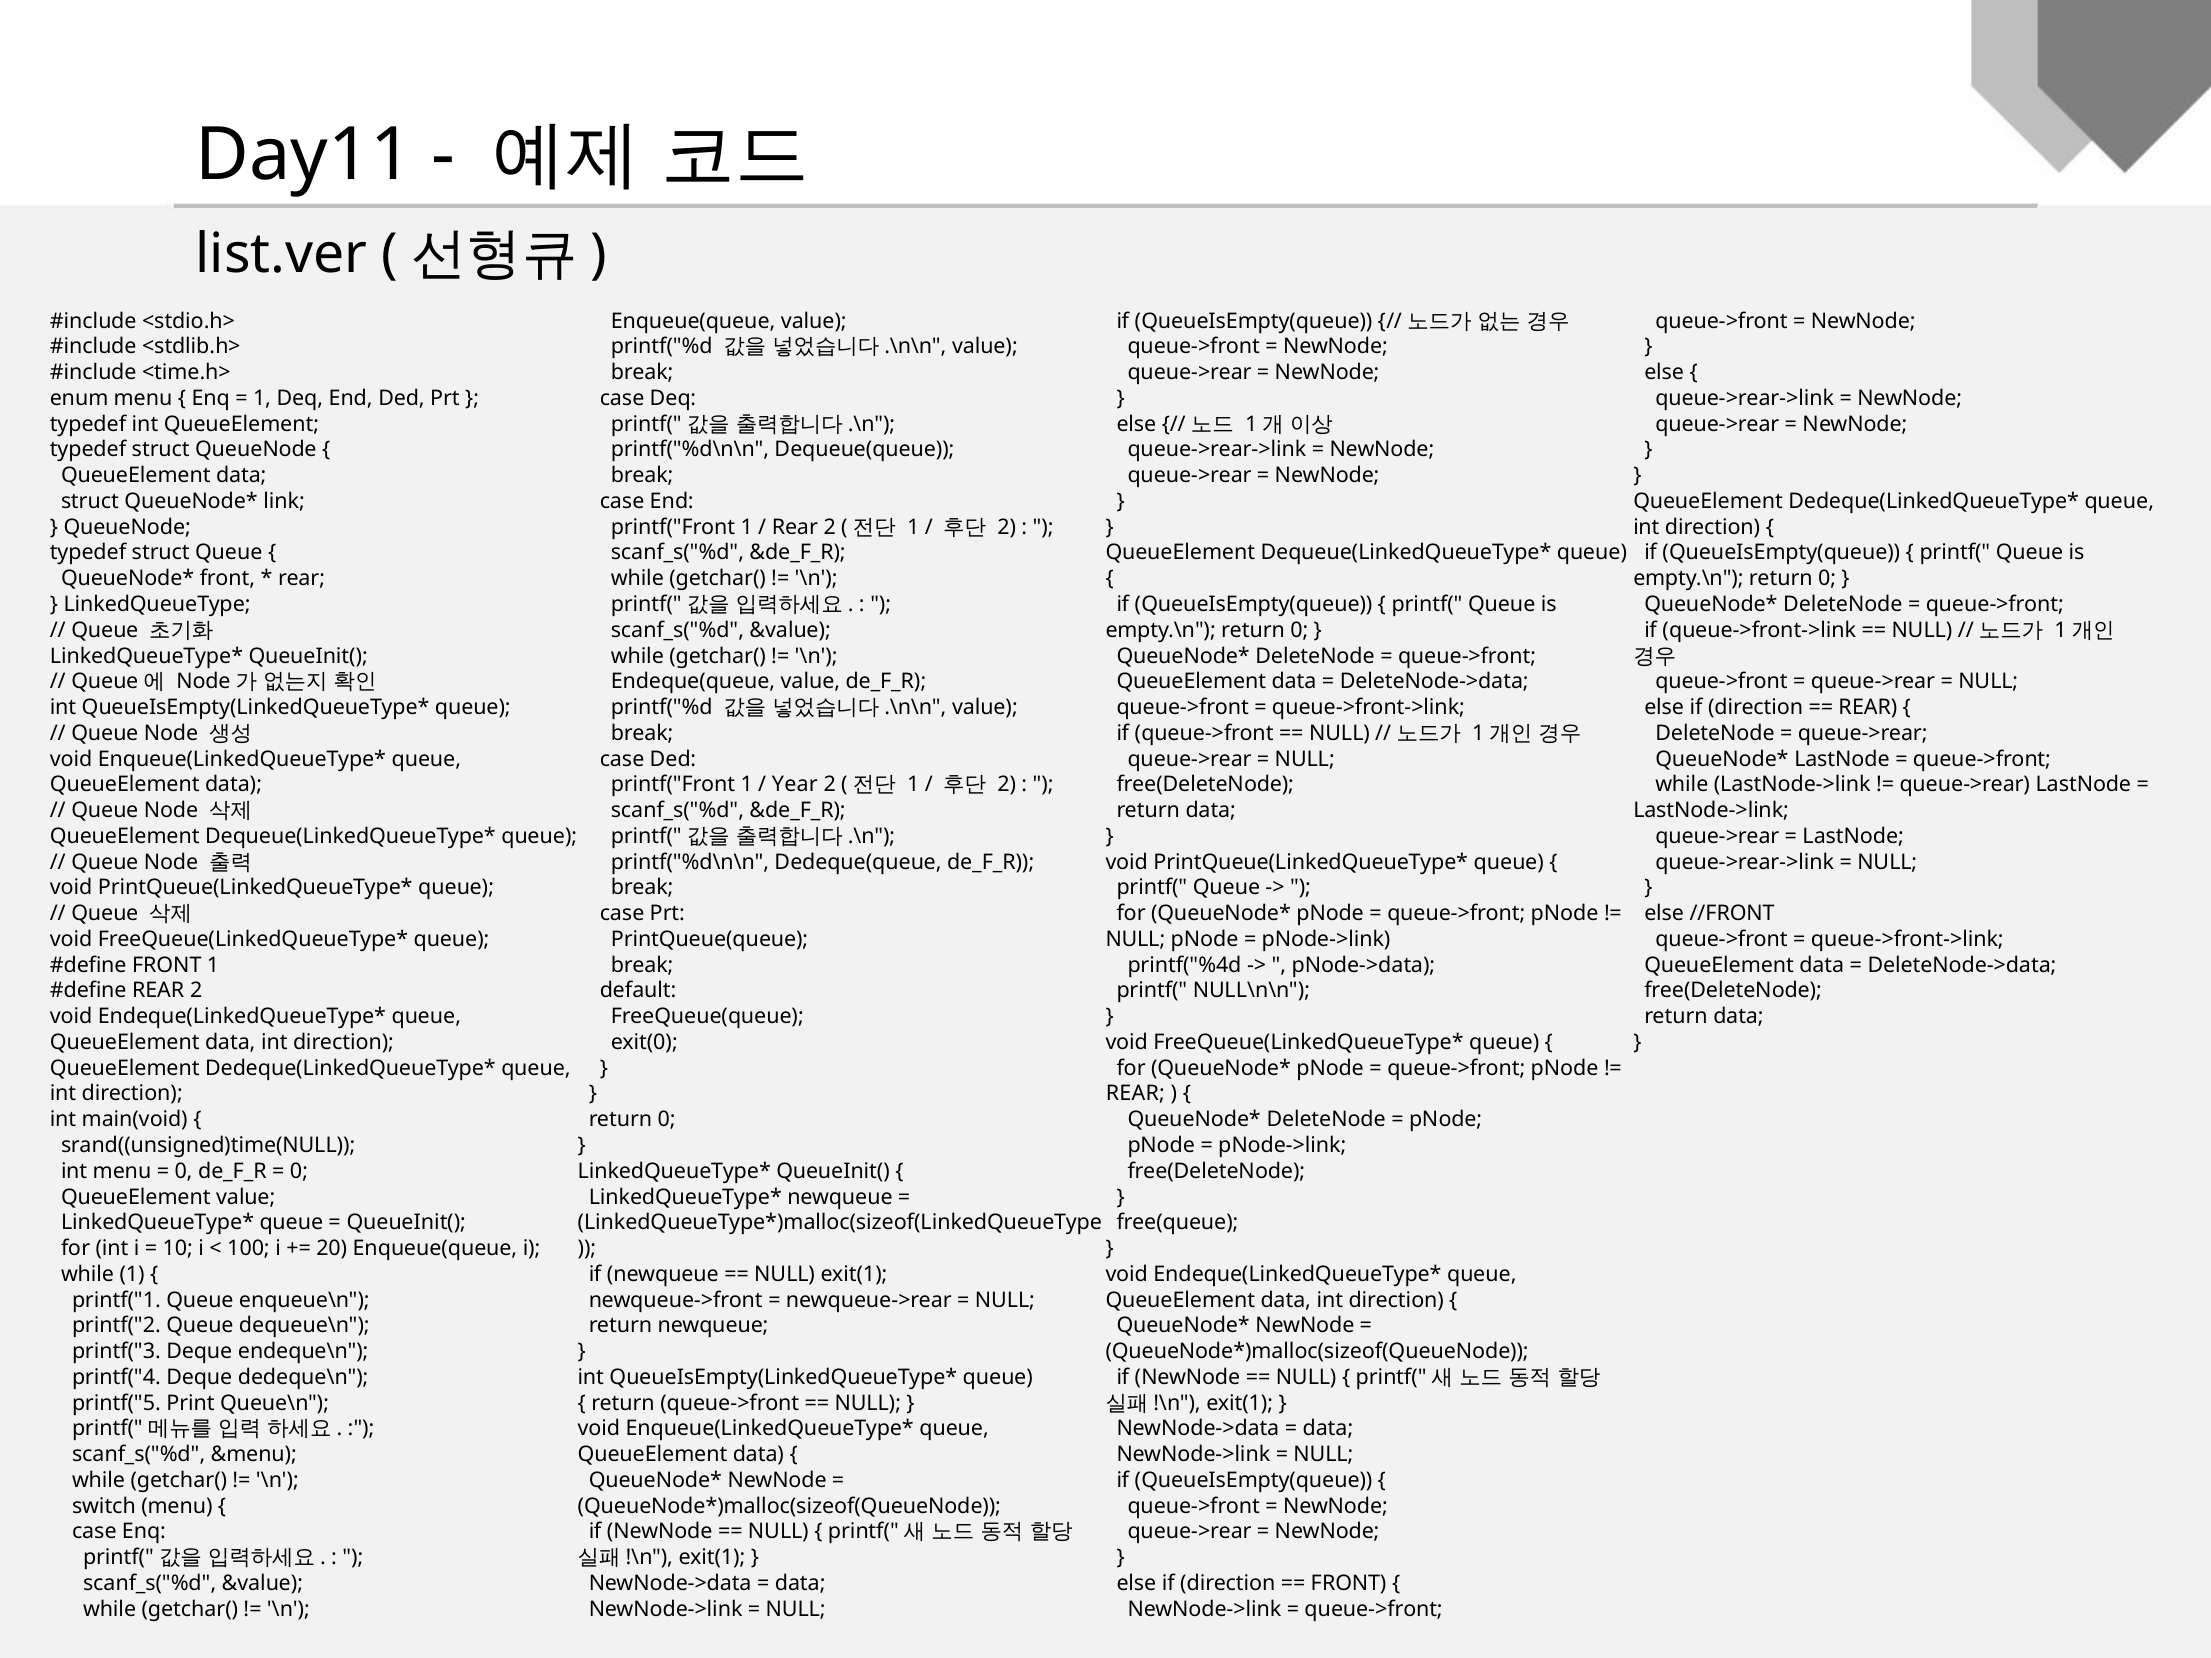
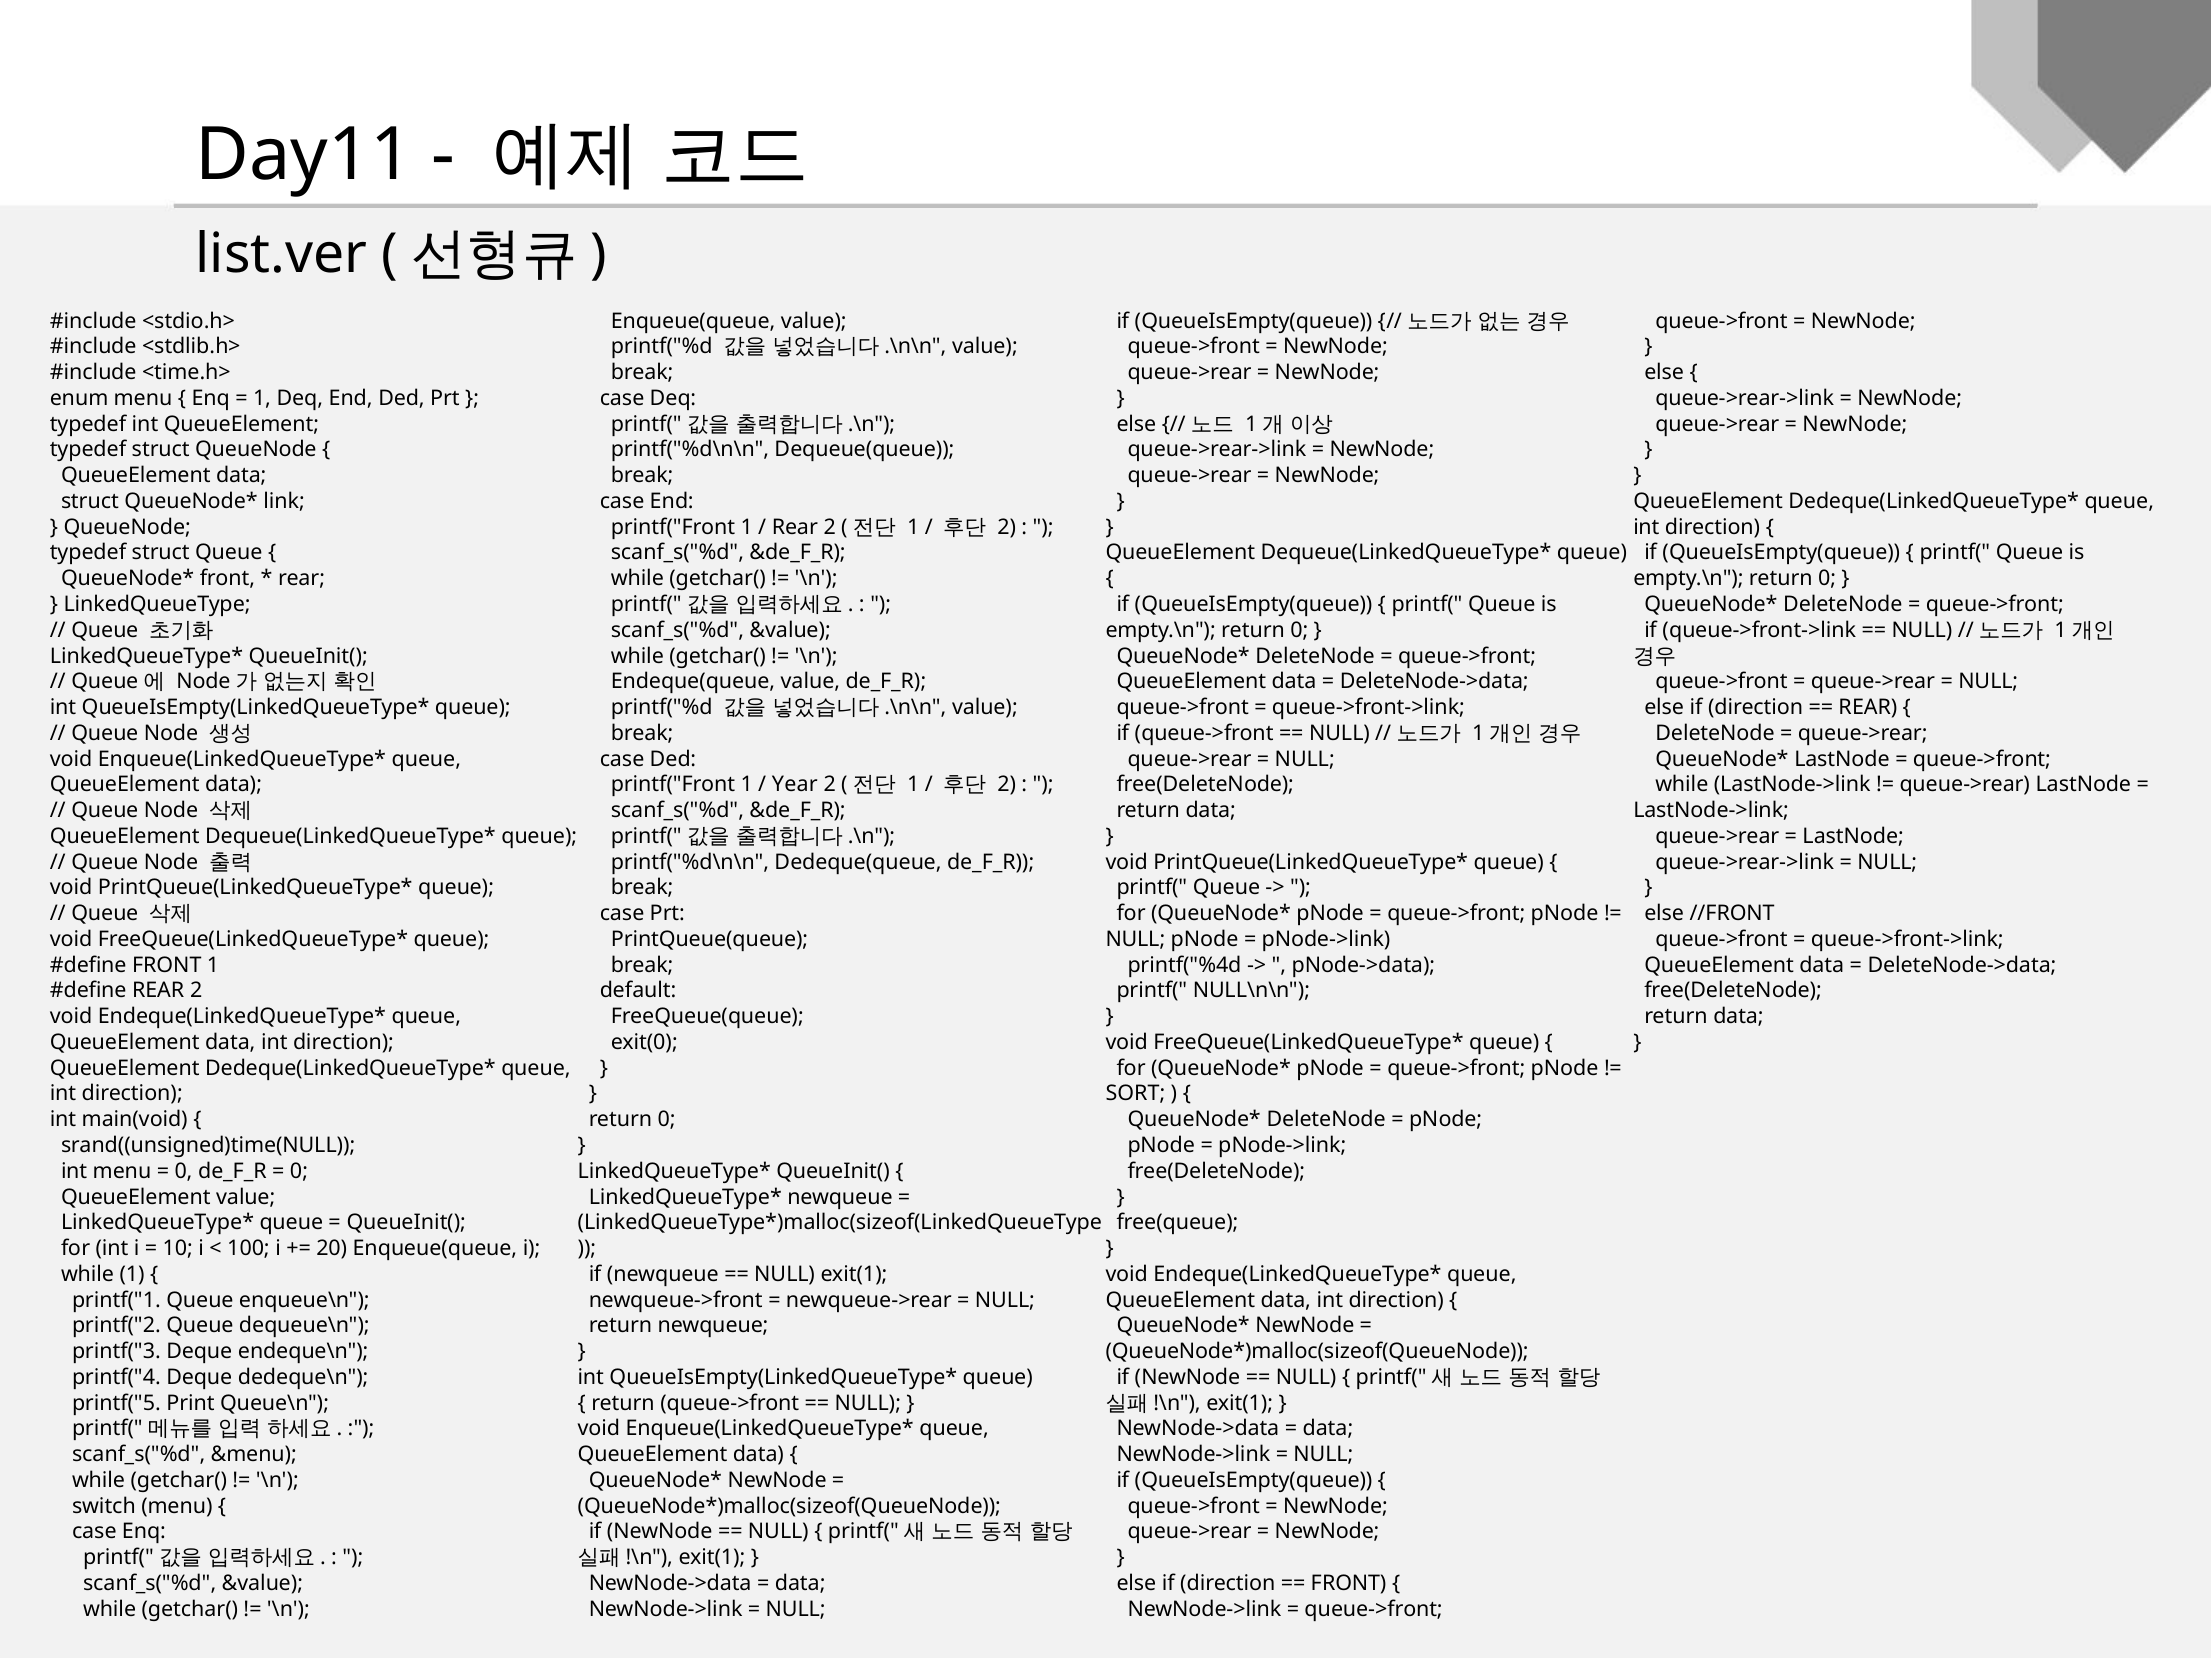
REAR: REAR -> SORT (1135, 1094)
